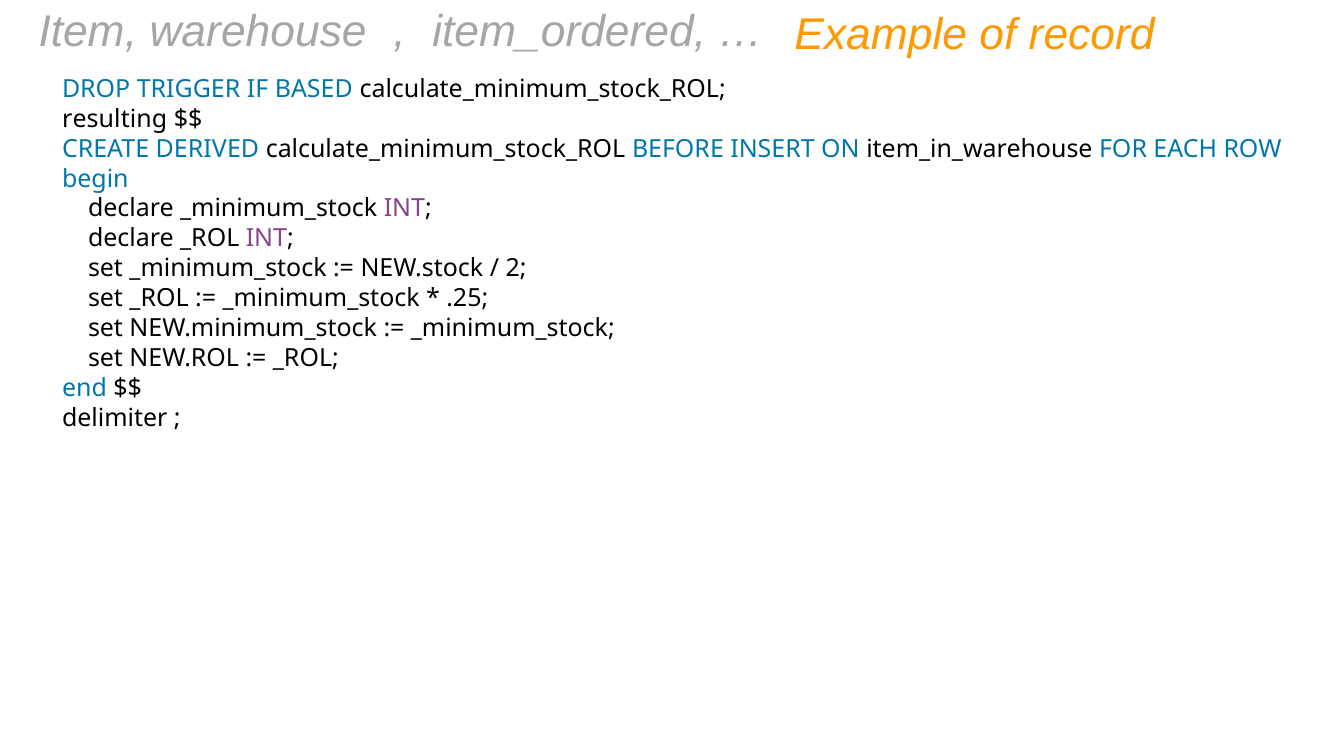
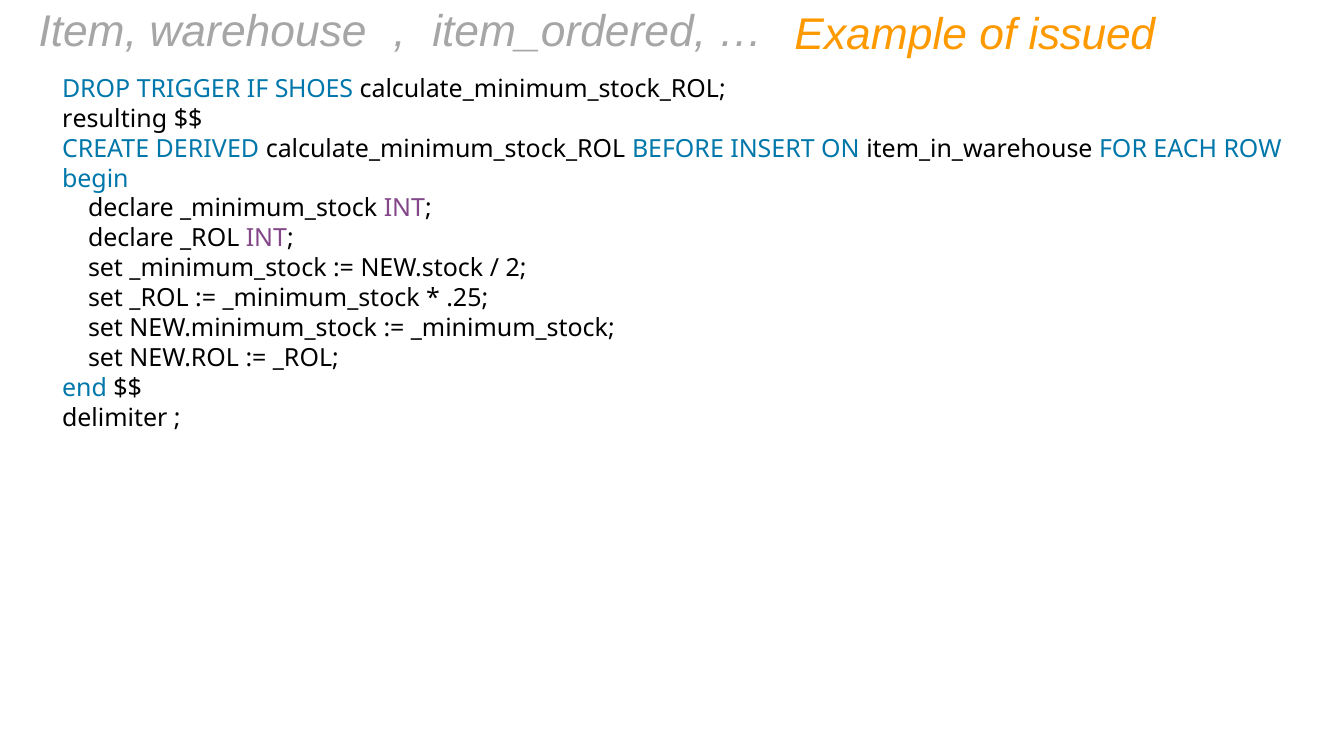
record: record -> issued (1092, 35)
BASED: BASED -> SHOES (314, 89)
